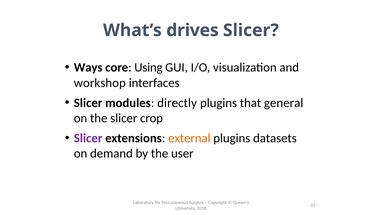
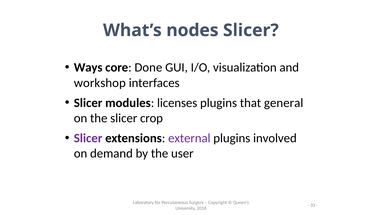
drives: drives -> nodes (192, 30)
Using: Using -> Done (148, 67)
directly: directly -> licenses (177, 103)
external colour: orange -> purple (189, 138)
datasets: datasets -> involved (275, 138)
